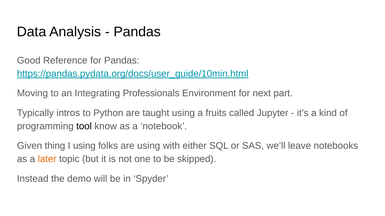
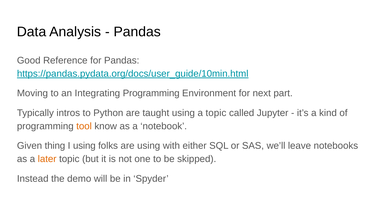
Integrating Professionals: Professionals -> Programming (151, 94)
a fruits: fruits -> topic (216, 113)
tool colour: black -> orange (84, 126)
